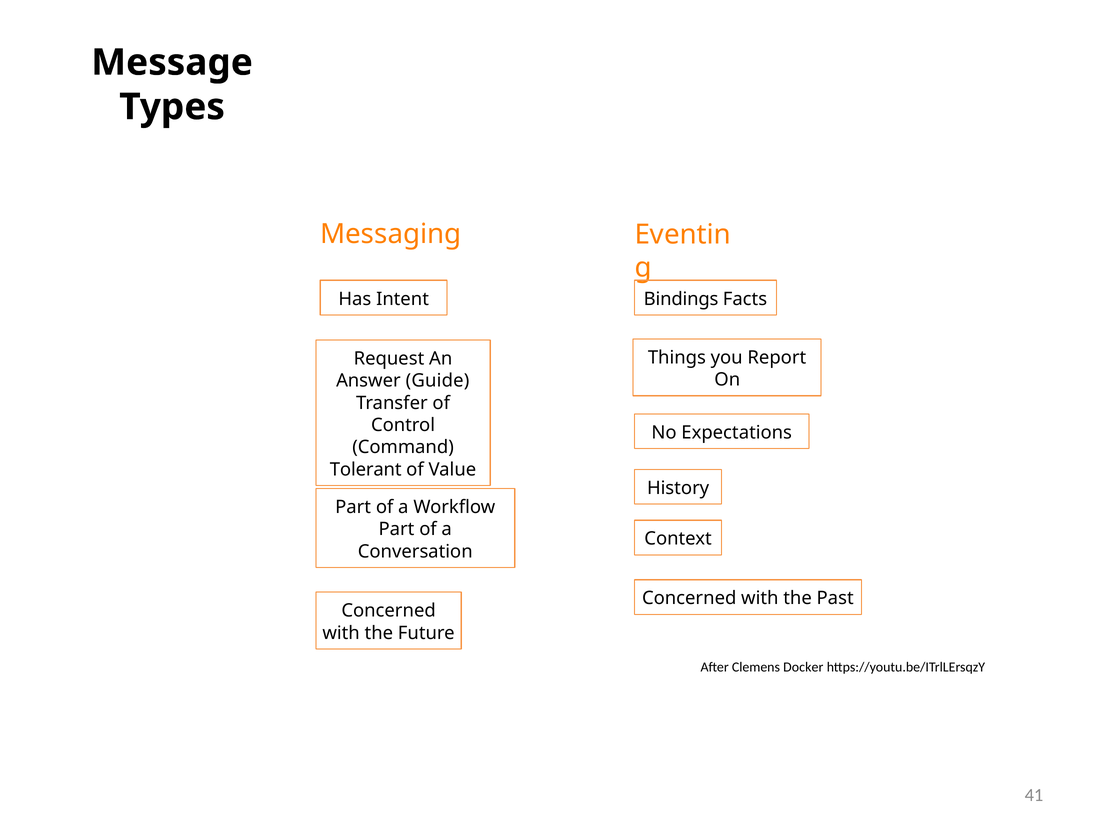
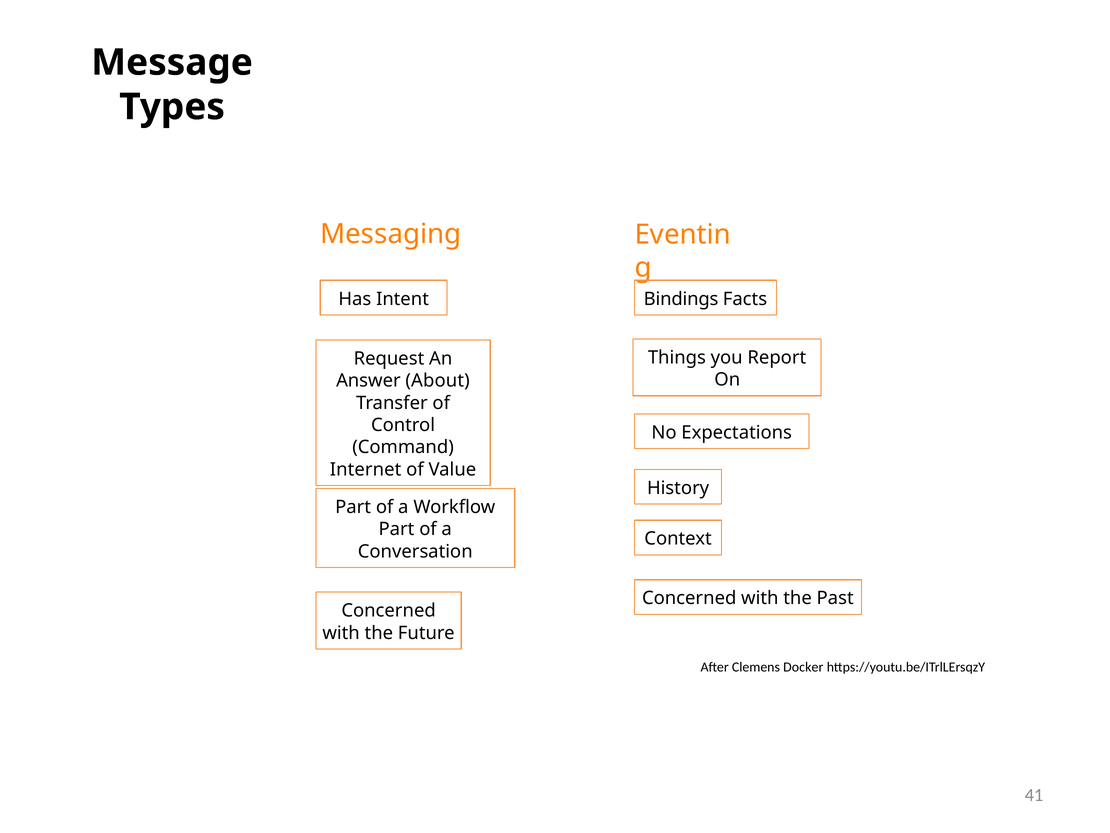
Guide: Guide -> About (438, 380)
Tolerant: Tolerant -> Internet (366, 469)
